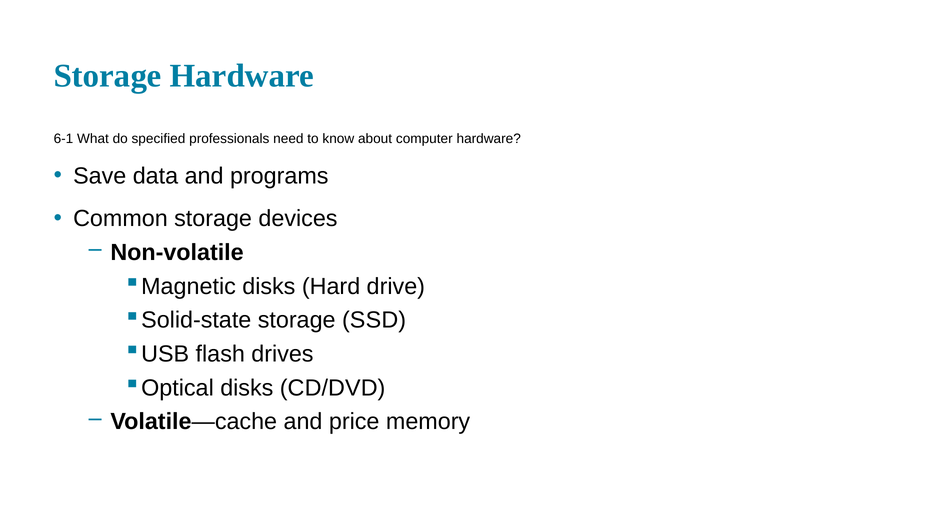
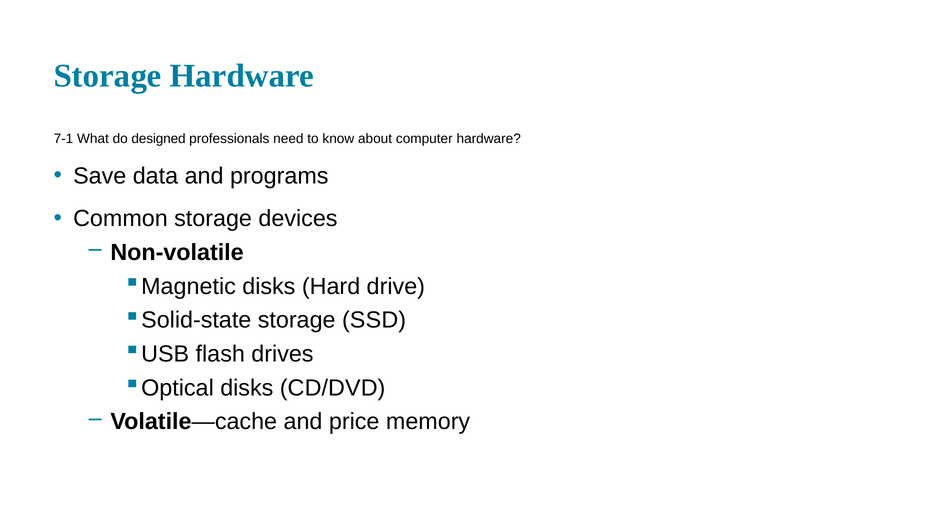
6-1: 6-1 -> 7-1 (63, 139)
specified: specified -> designed (159, 139)
